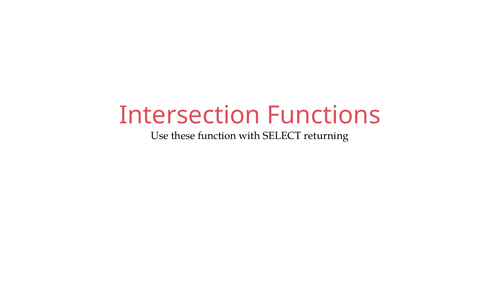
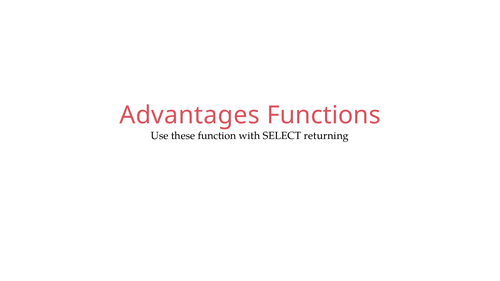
Intersection: Intersection -> Advantages (190, 115)
